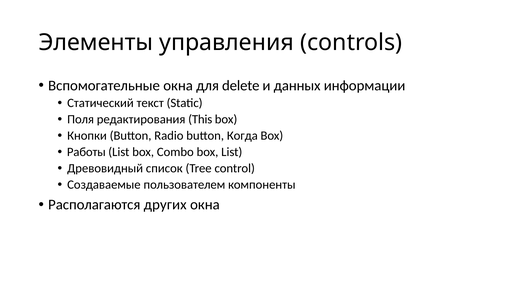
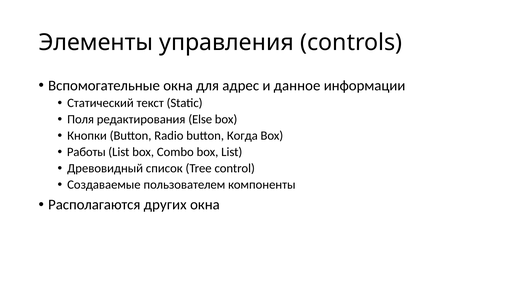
delete: delete -> адрес (241, 86)
данных: данных -> данное (297, 86)
This: This -> Else (200, 120)
